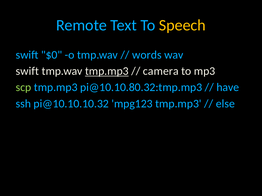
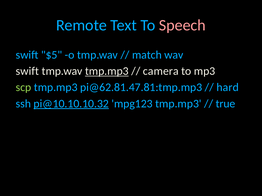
Speech colour: yellow -> pink (182, 25)
$0: $0 -> $5 (52, 55)
words: words -> match (147, 55)
pi@10.10.80.32:tmp.mp3: pi@10.10.80.32:tmp.mp3 -> pi@62.81.47.81:tmp.mp3 (141, 88)
have: have -> hard (228, 88)
pi@10.10.10.32 underline: none -> present (71, 104)
else: else -> true (226, 104)
